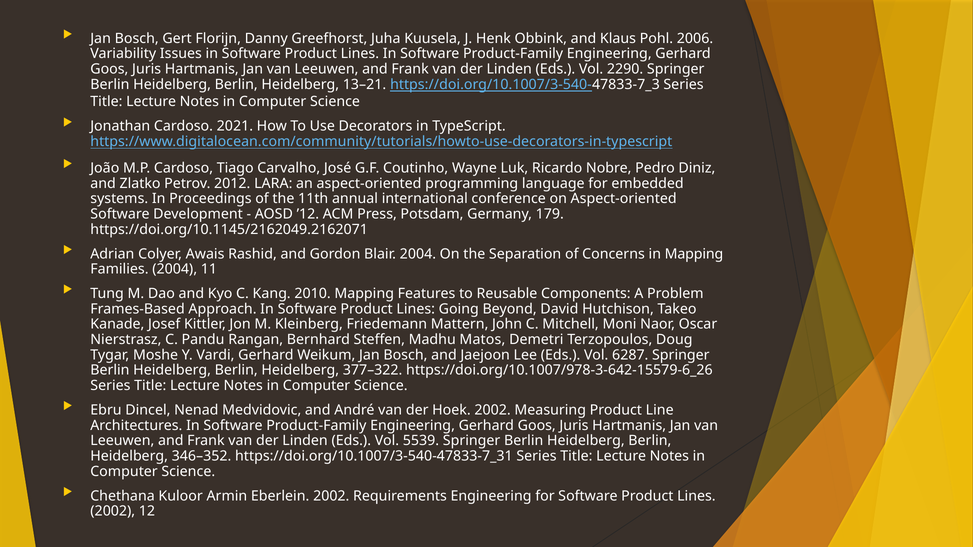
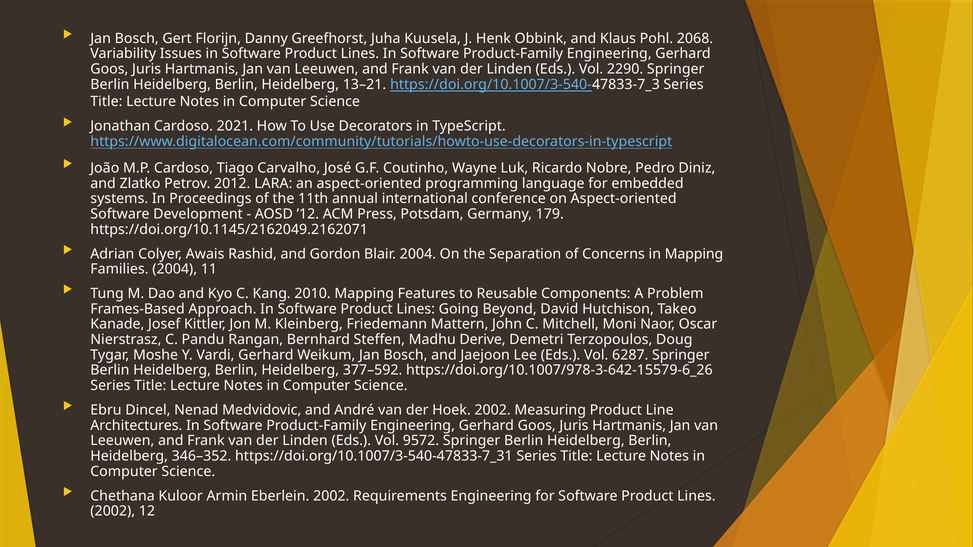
2006: 2006 -> 2068 (695, 38)
Matos: Matos -> Derive (483, 340)
377–322: 377–322 -> 377–592 (373, 371)
5539: 5539 -> 9572 (421, 441)
